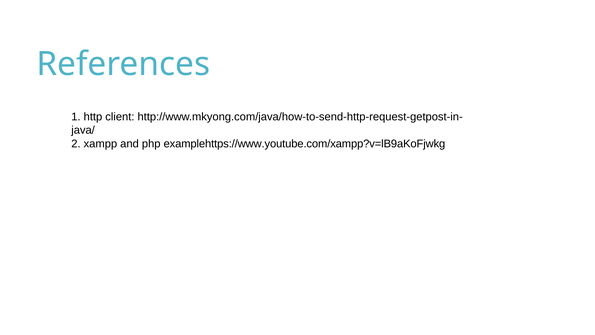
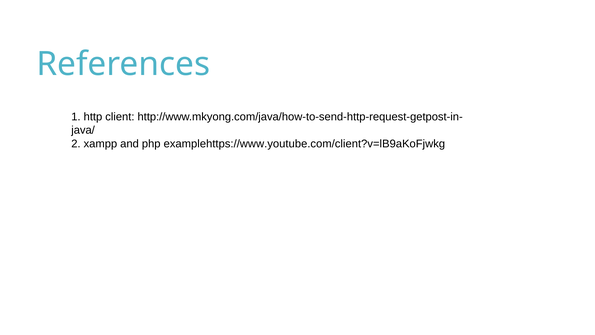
examplehttps://www.youtube.com/xampp?v=lB9aKoFjwkg: examplehttps://www.youtube.com/xampp?v=lB9aKoFjwkg -> examplehttps://www.youtube.com/client?v=lB9aKoFjwkg (304, 144)
